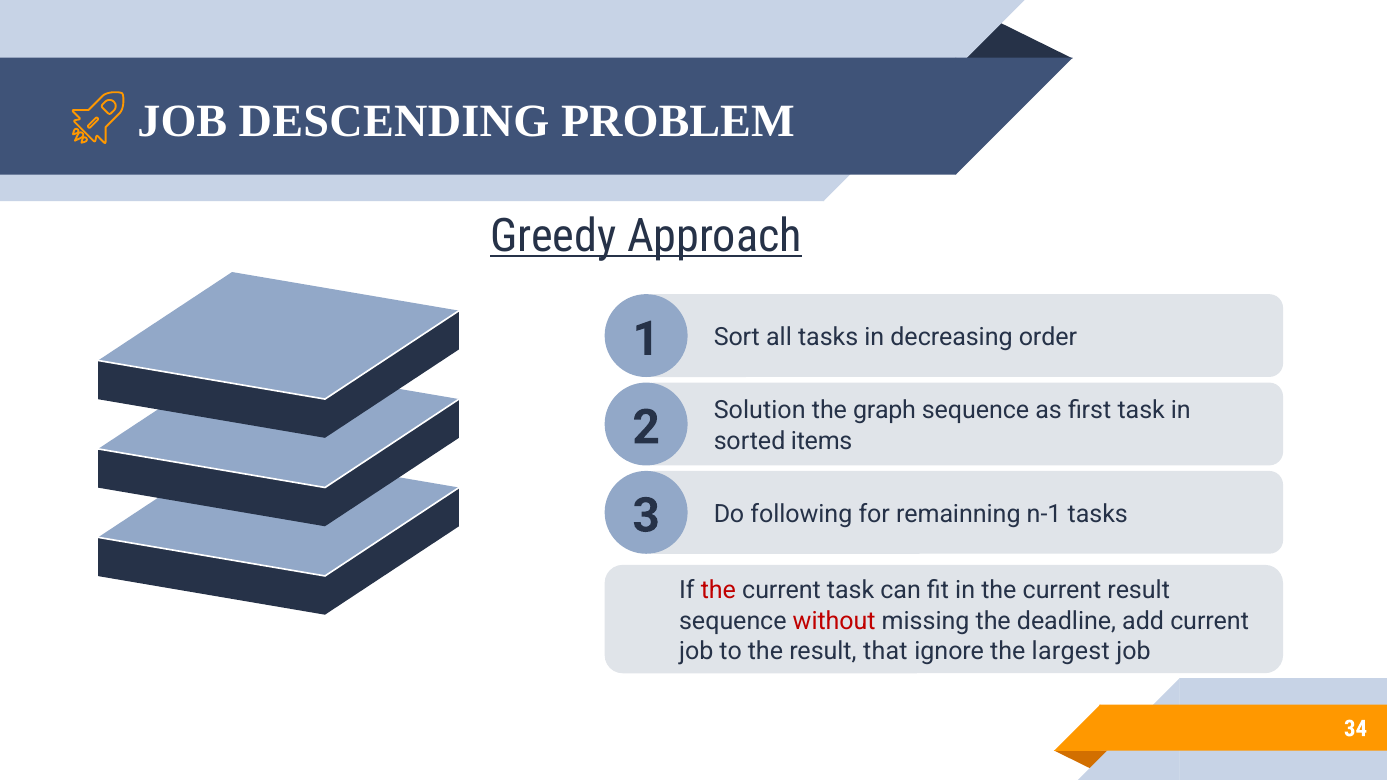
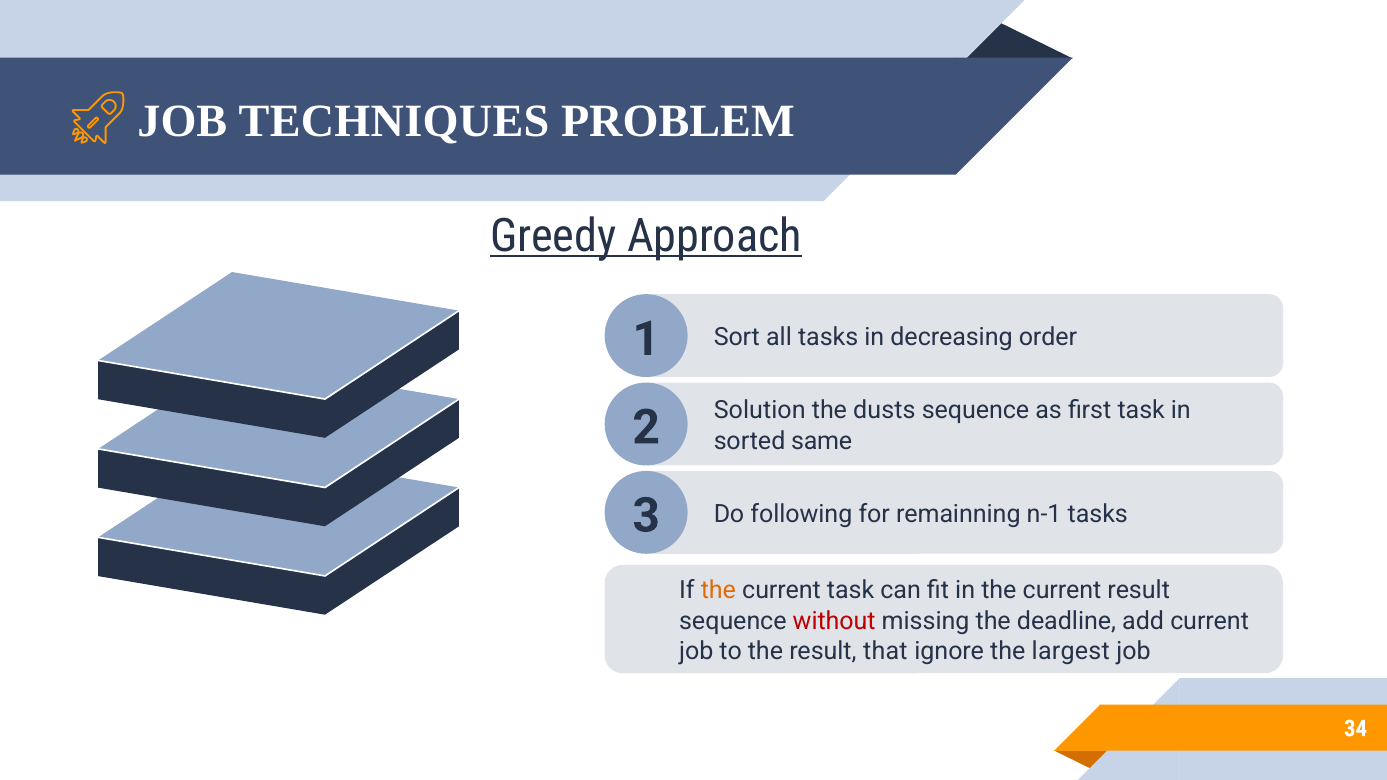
DESCENDING: DESCENDING -> TECHNIQUES (394, 121)
graph: graph -> dusts (884, 411)
items: items -> same (822, 441)
the colour: red -> orange (718, 591)
